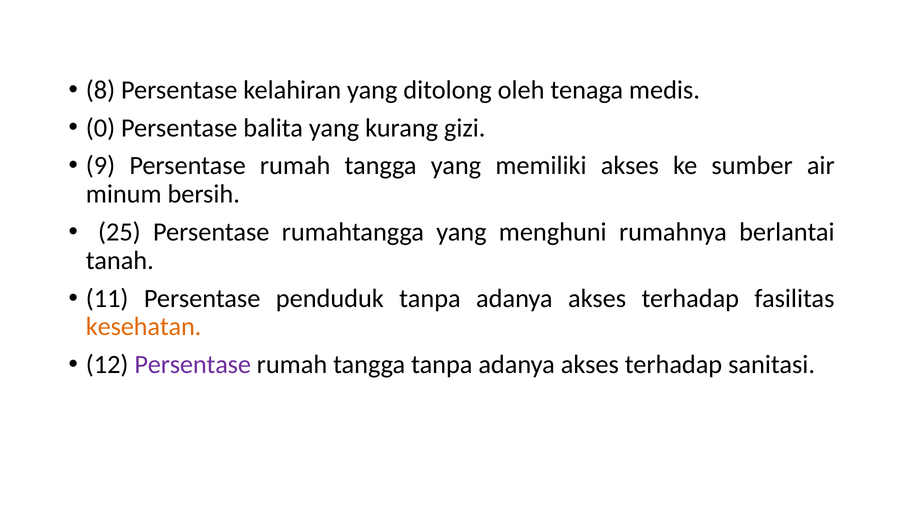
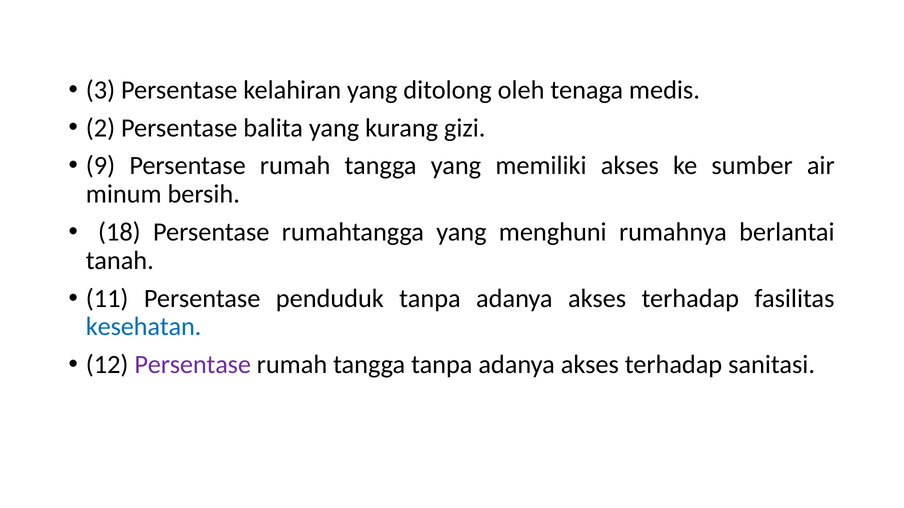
8: 8 -> 3 (101, 90)
0: 0 -> 2 (101, 128)
25: 25 -> 18 (119, 232)
kesehatan colour: orange -> blue (144, 327)
